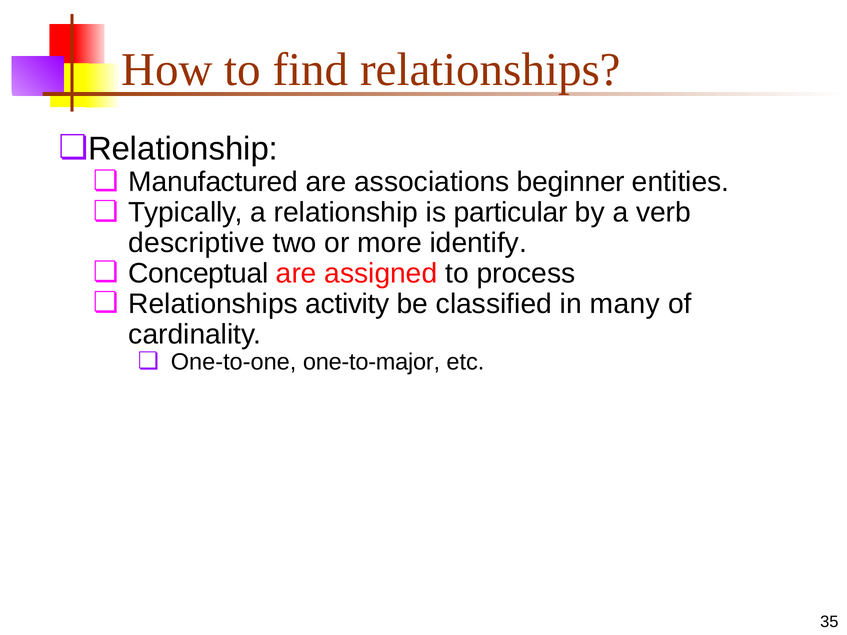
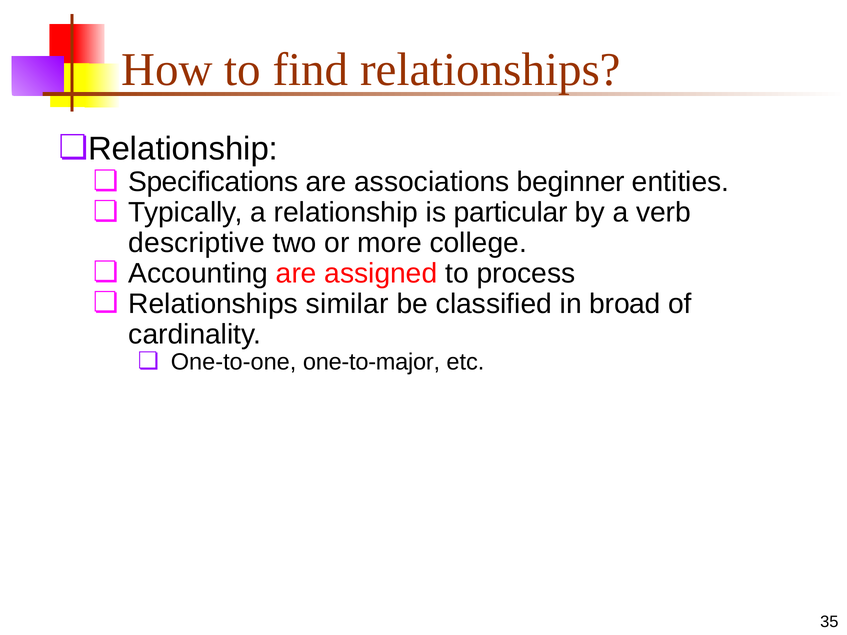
Manufactured: Manufactured -> Specifications (213, 182)
identify: identify -> college (478, 243)
Conceptual: Conceptual -> Accounting (198, 273)
activity: activity -> similar (347, 304)
many: many -> broad (625, 304)
